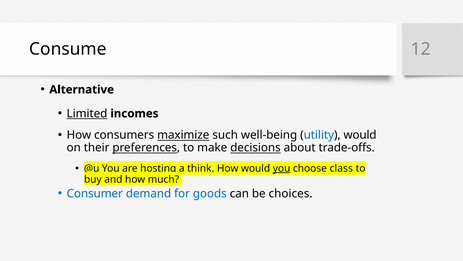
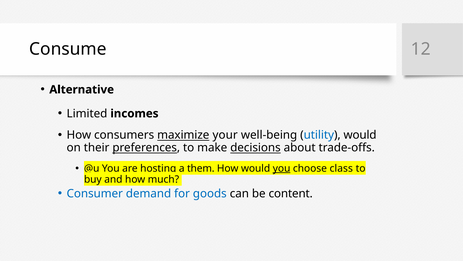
Limited underline: present -> none (87, 113)
such: such -> your (225, 135)
think: think -> them (201, 168)
choices: choices -> content (291, 193)
